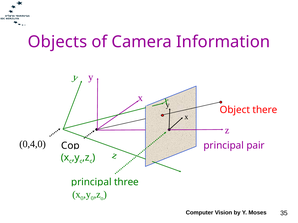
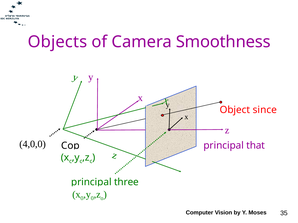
Information: Information -> Smoothness (223, 42)
there: there -> since (265, 110)
0,4,0: 0,4,0 -> 4,0,0 (33, 144)
pair: pair -> that (256, 146)
